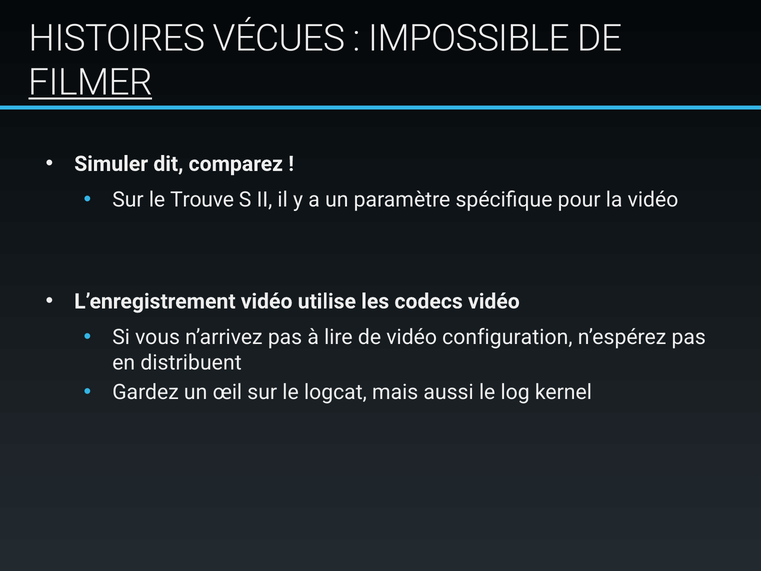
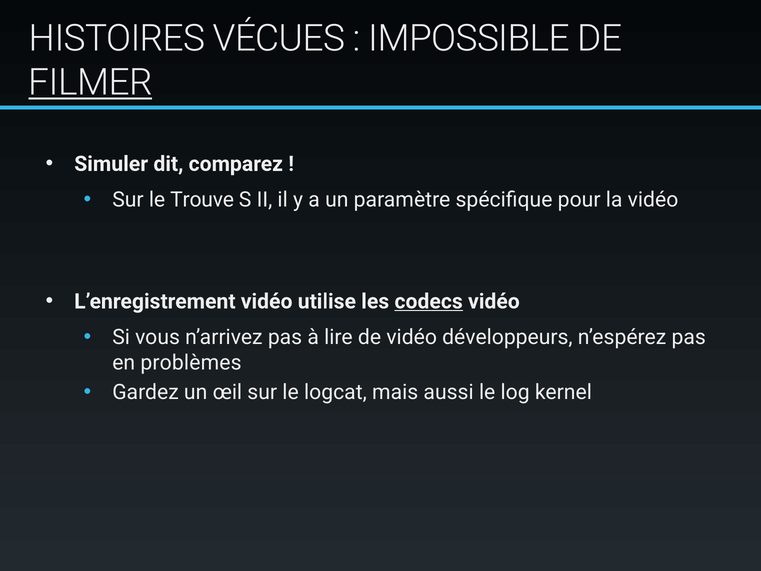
codecs underline: none -> present (429, 301)
configuration: configuration -> développeurs (507, 337)
distribuent: distribuent -> problèmes (191, 363)
